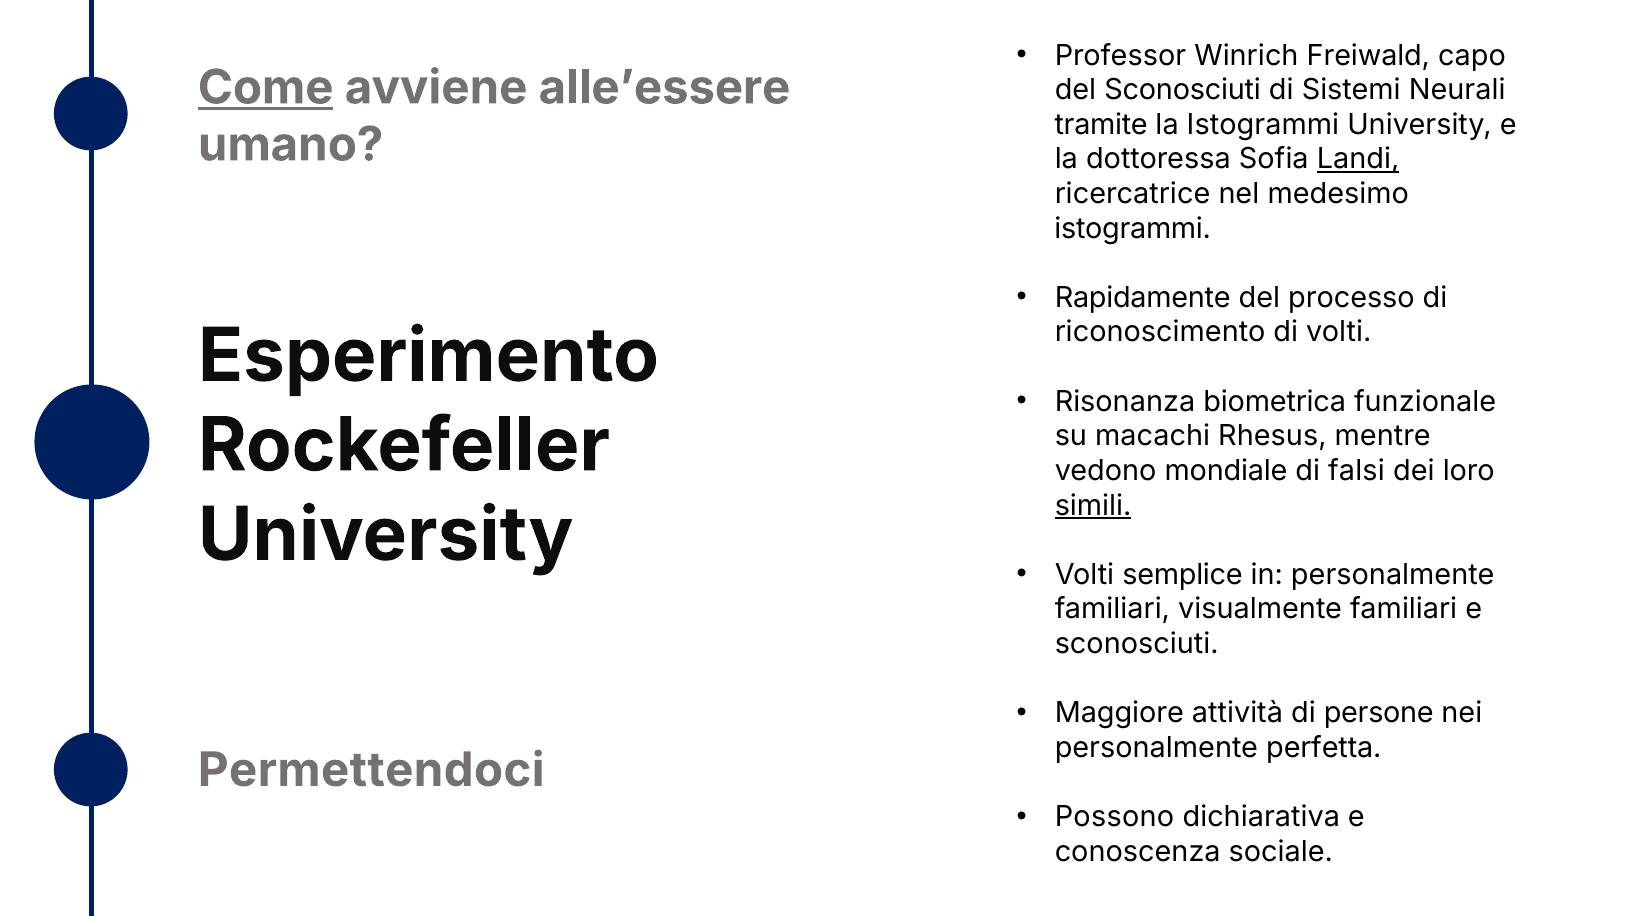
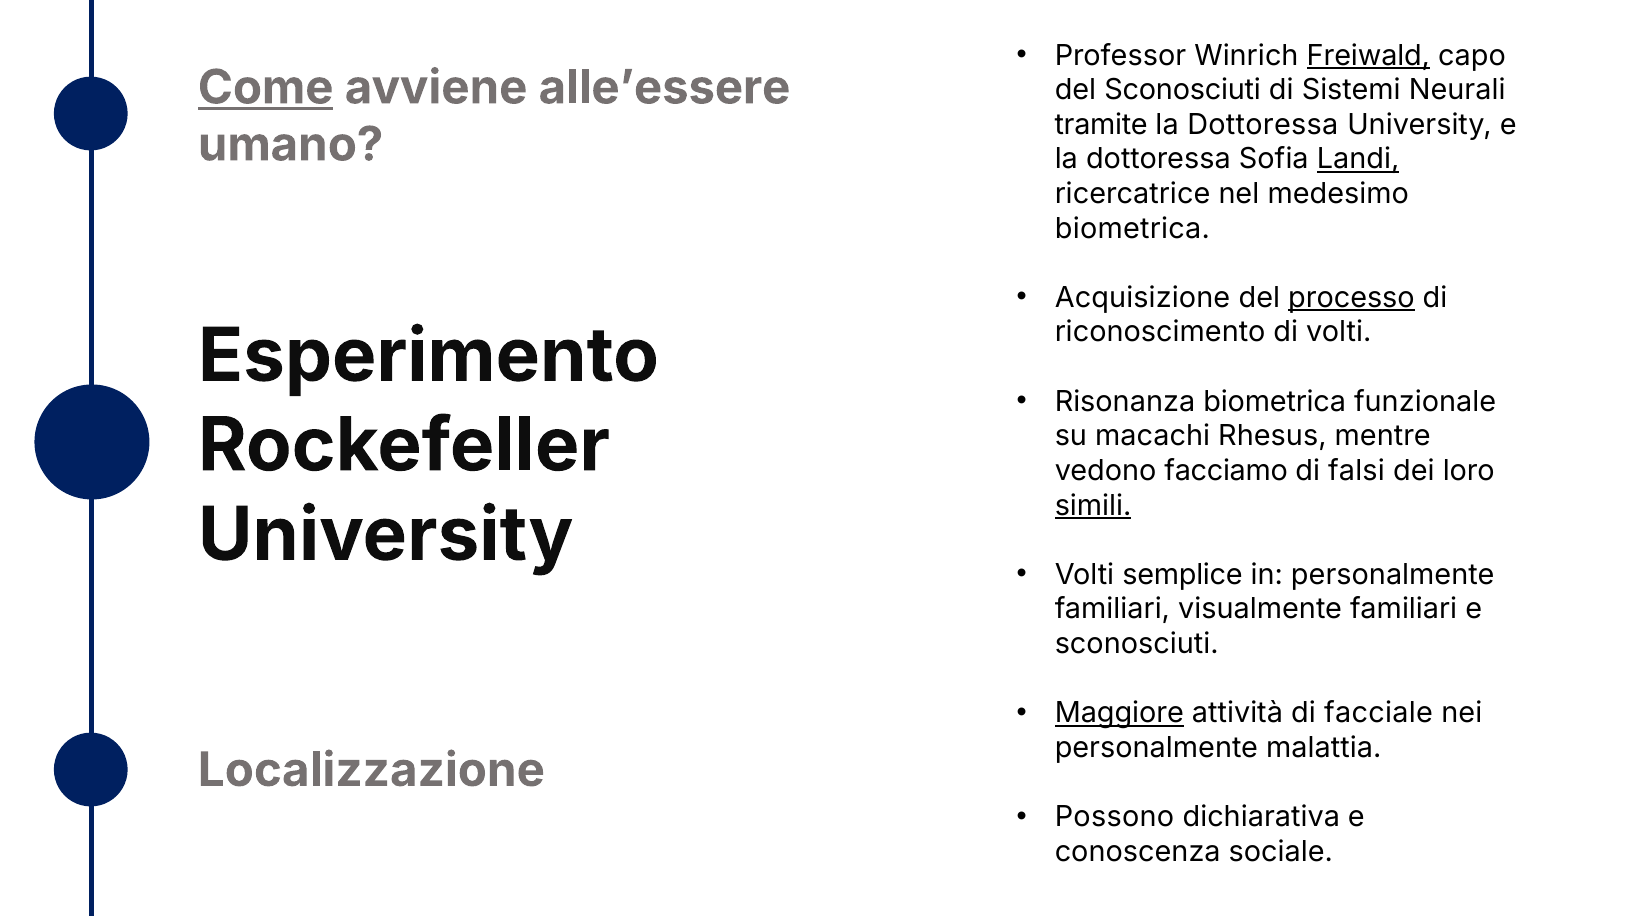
Freiwald underline: none -> present (1368, 55)
Istogrammi: Istogrammi -> Dottoressa (1263, 125)
istogrammi: istogrammi -> biometrica (1132, 229)
Rapidamente: Rapidamente -> Acquisizione (1143, 298)
processo underline: none -> present (1351, 298)
mondiale: mondiale -> facciamo (1226, 471)
Maggiore underline: none -> present (1119, 713)
persone: persone -> facciale (1378, 713)
perfetta: perfetta -> malattia (1324, 748)
Permettendoci: Permettendoci -> Localizzazione (371, 770)
